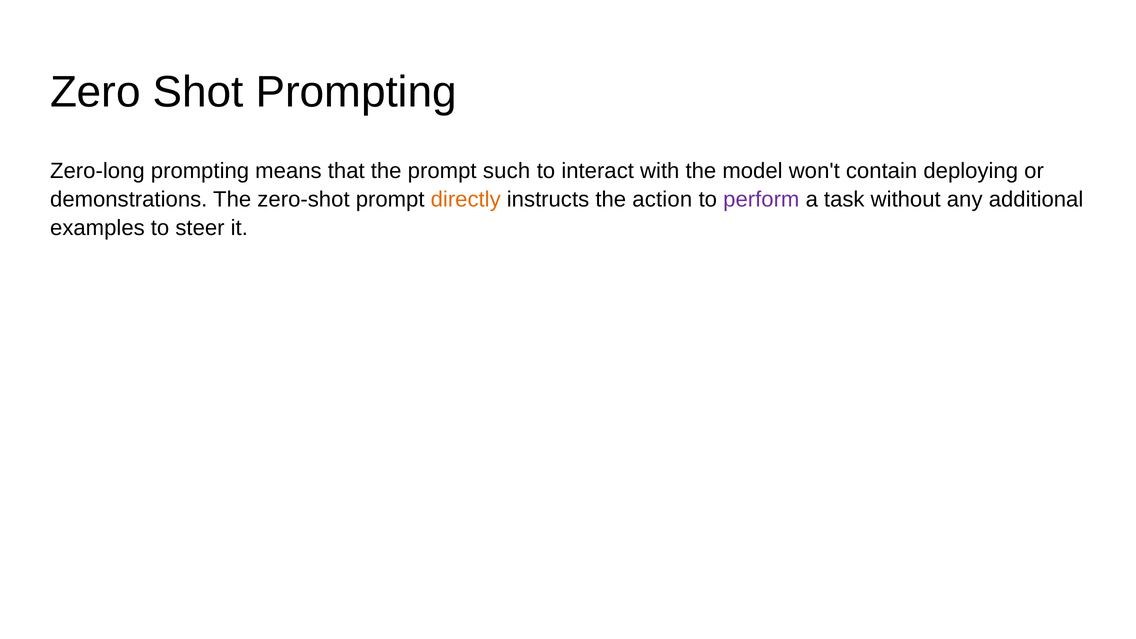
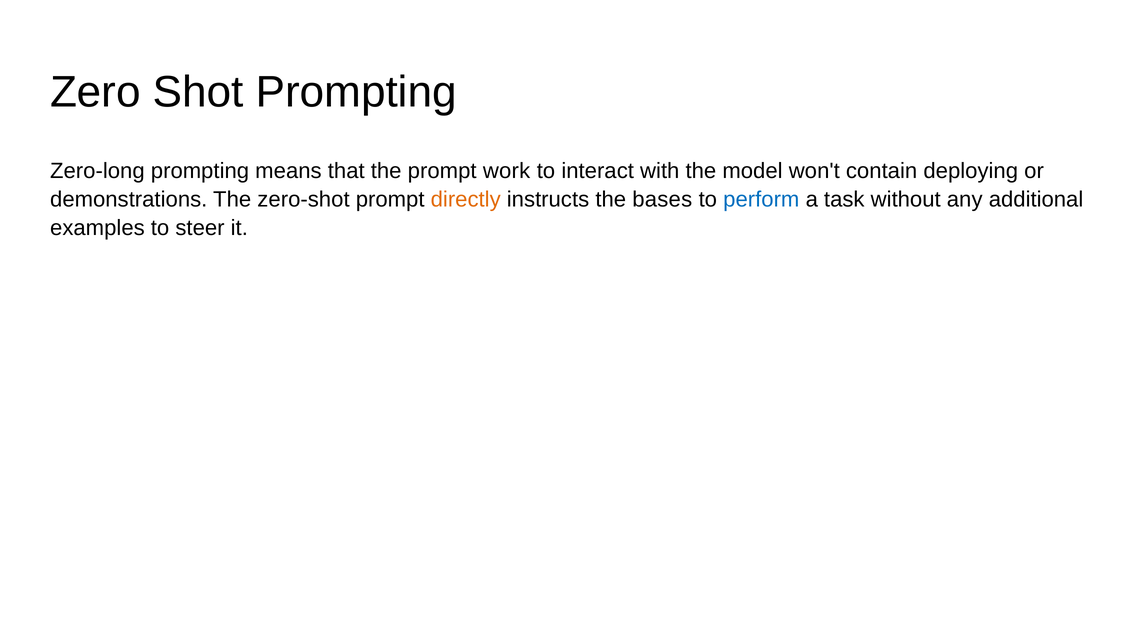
such: such -> work (507, 171)
action: action -> bases (662, 200)
perform colour: purple -> blue (761, 200)
